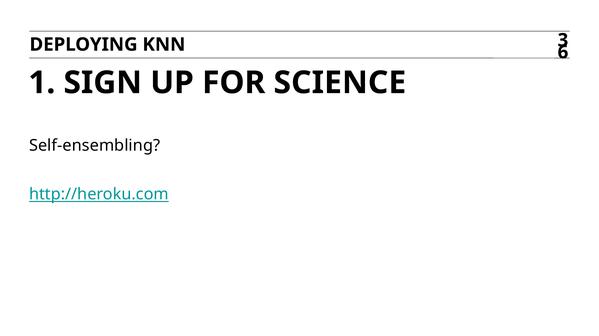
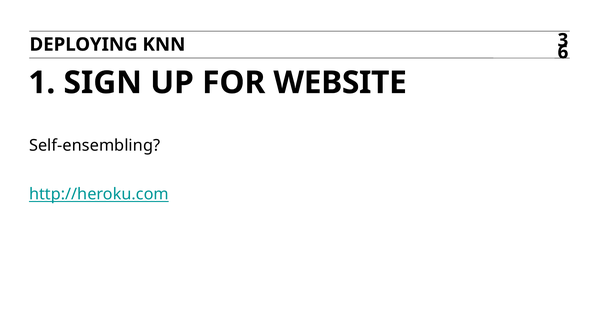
SCIENCE: SCIENCE -> WEBSITE (340, 83)
